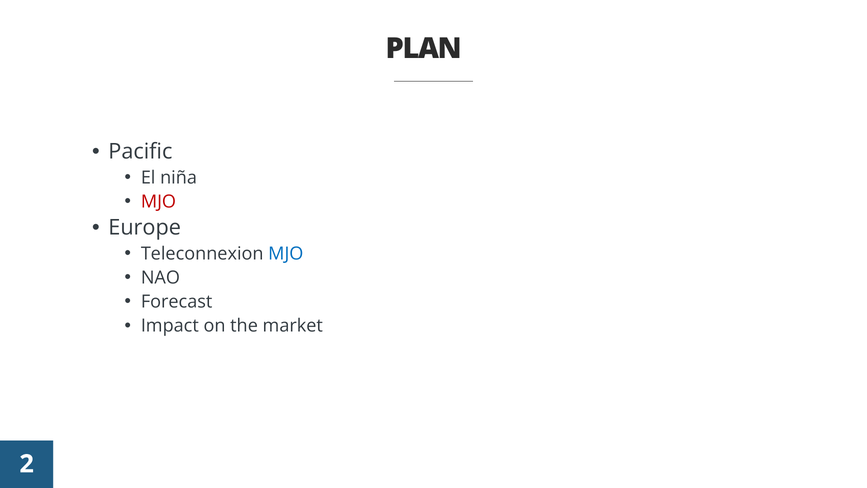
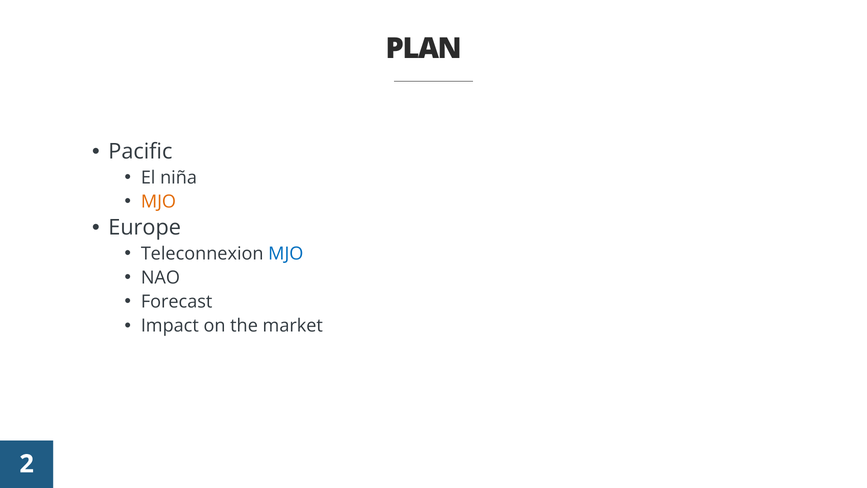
MJO colour: red -> orange (158, 202)
